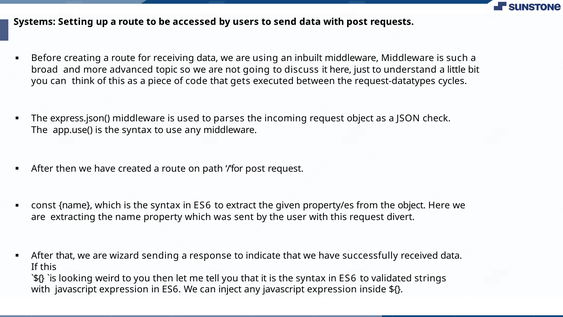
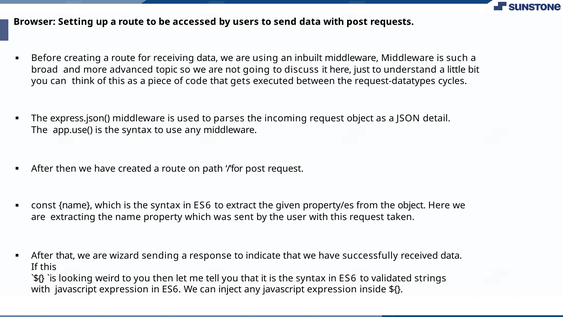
Systems: Systems -> Browser (35, 22)
check: check -> detail (437, 118)
divert: divert -> taken (401, 217)
